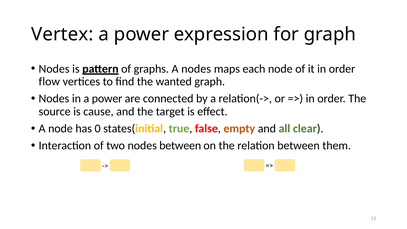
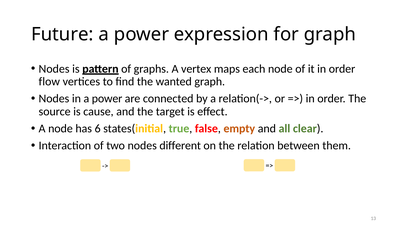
Vertex: Vertex -> Future (62, 34)
A nodes: nodes -> vertex (196, 69)
0: 0 -> 6 (98, 129)
nodes between: between -> different (180, 146)
